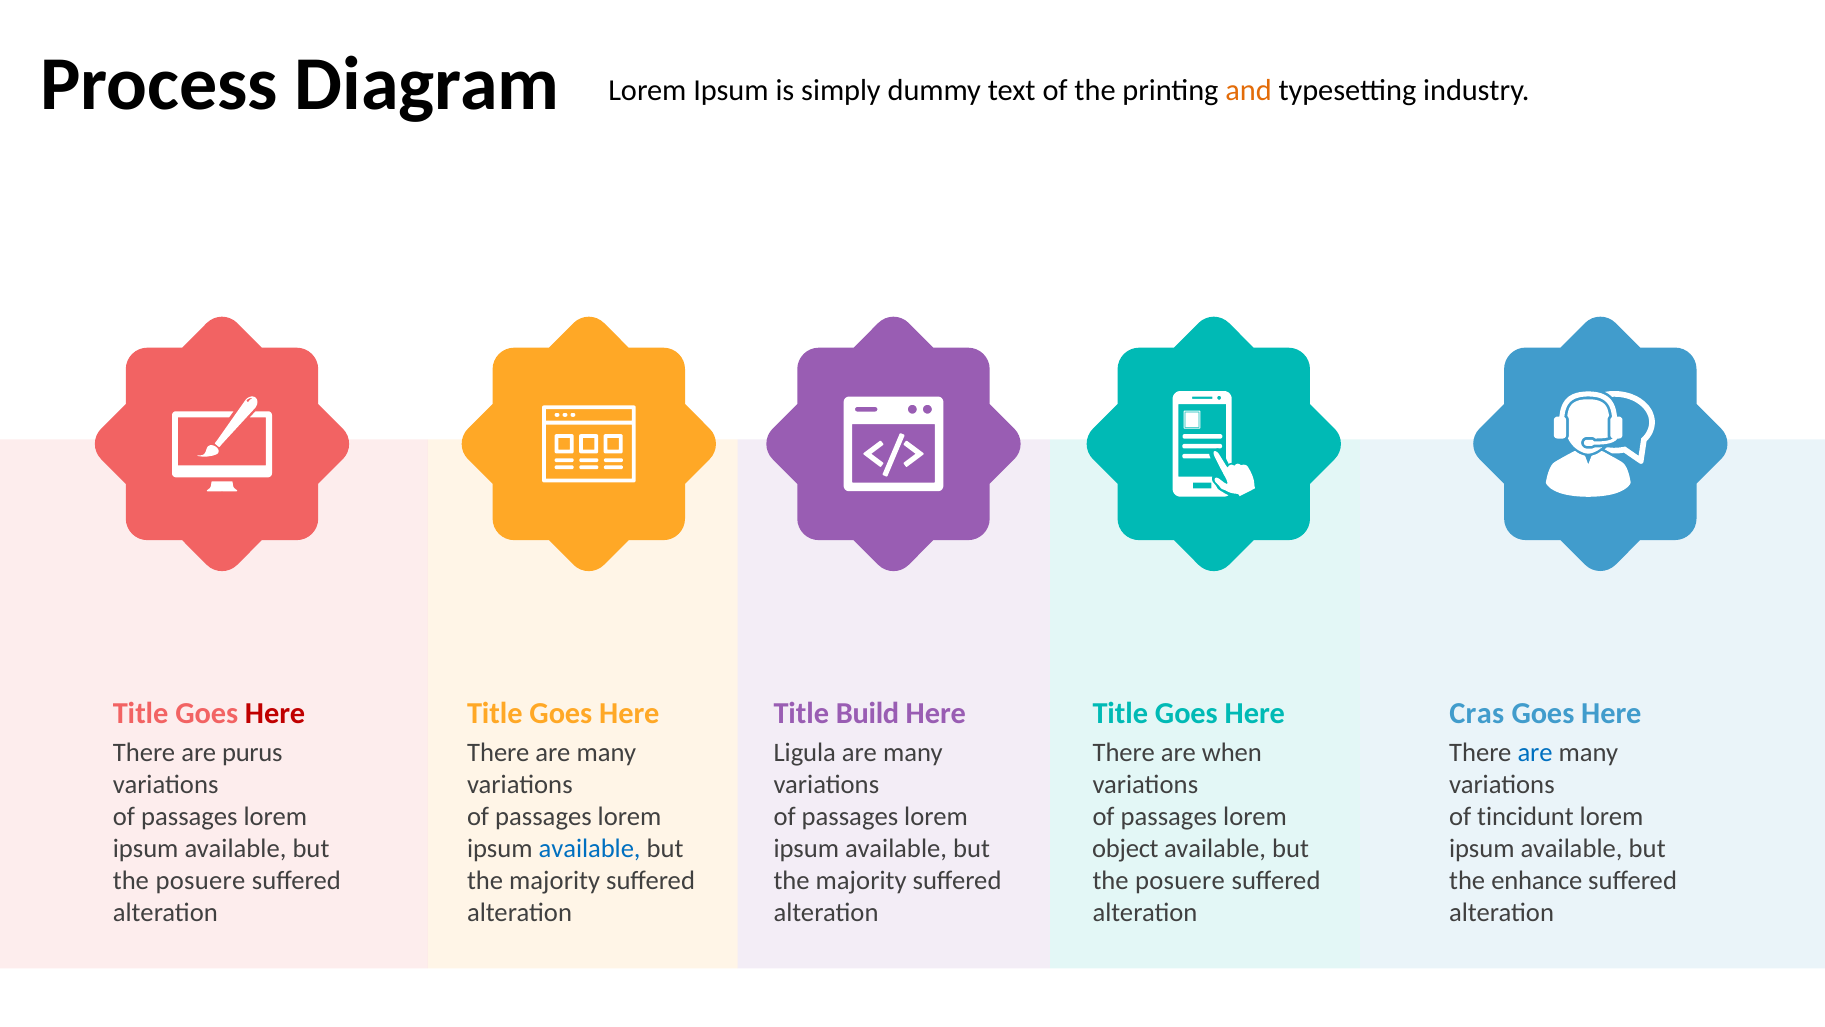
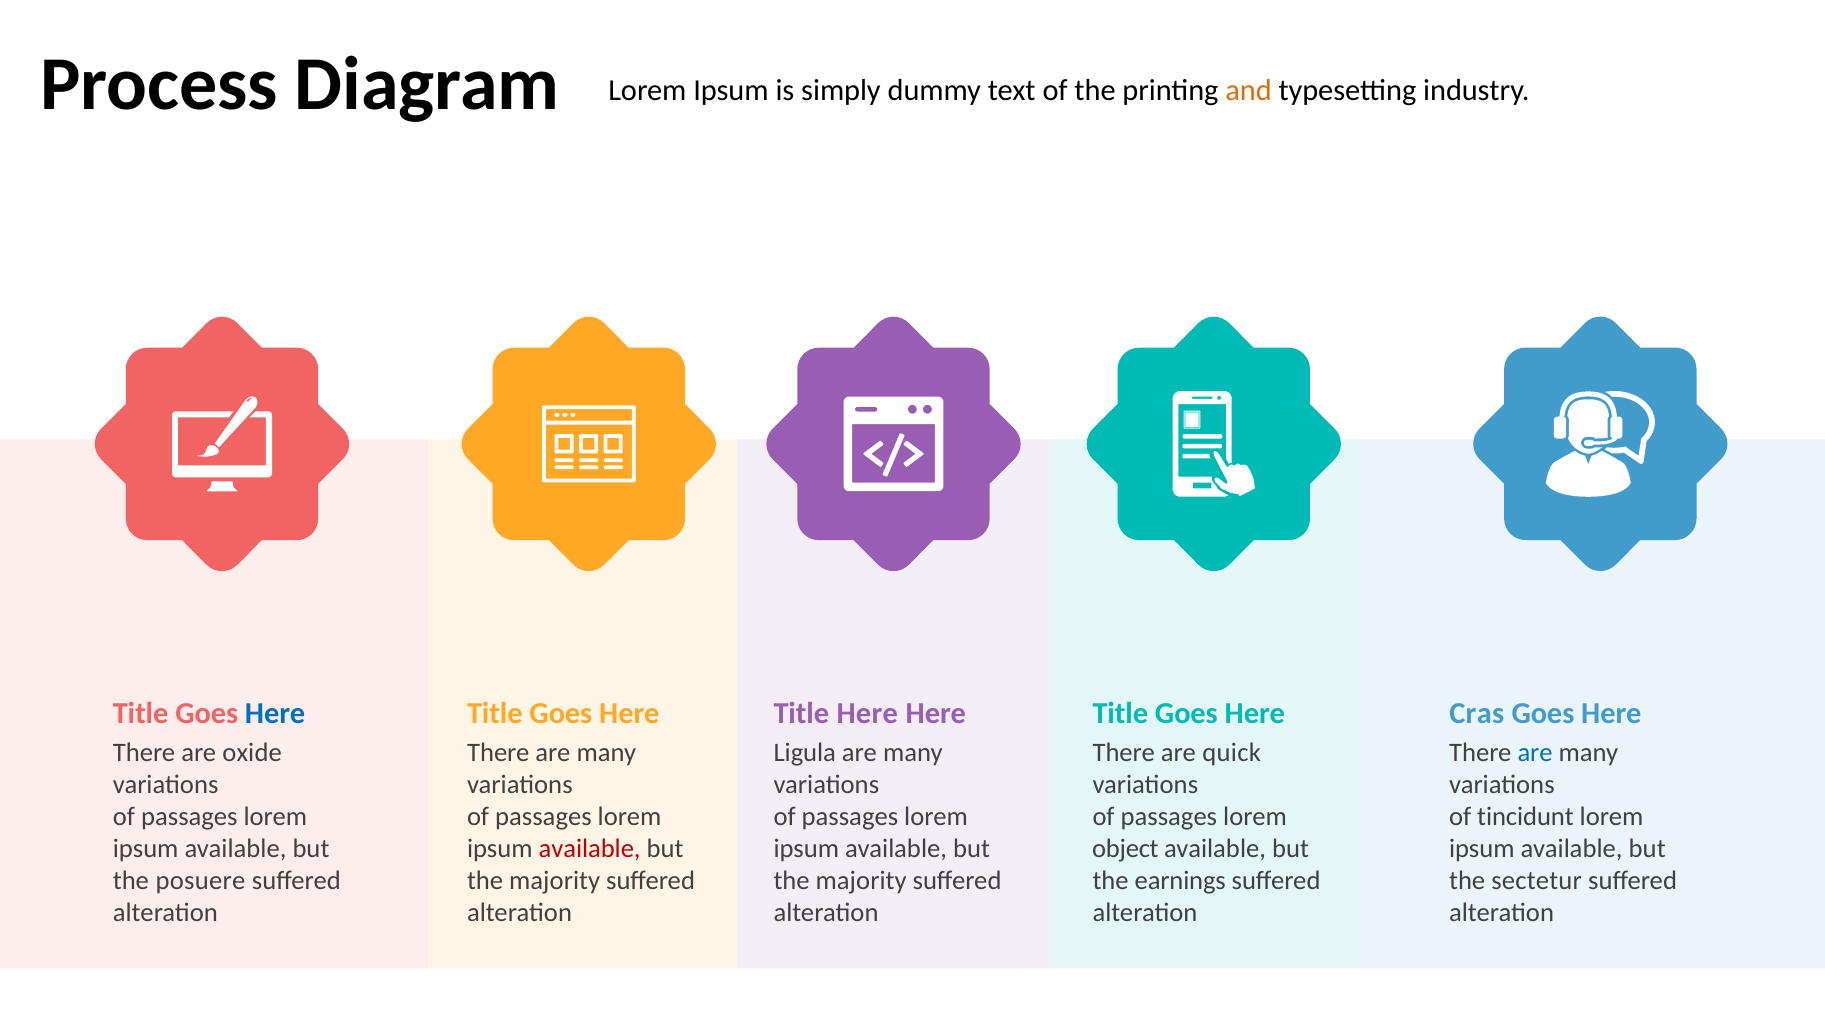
Here colour: red -> blue (275, 713)
Title Build: Build -> Here (867, 713)
purus: purus -> oxide (252, 753)
when: when -> quick (1232, 753)
available colour: blue -> red (590, 849)
posuere: posuere -> earnings (1180, 881)
enhance: enhance -> sectetur (1537, 881)
